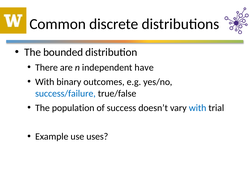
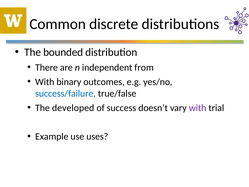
have: have -> from (144, 67)
population: population -> developed (73, 108)
with colour: blue -> purple (198, 108)
